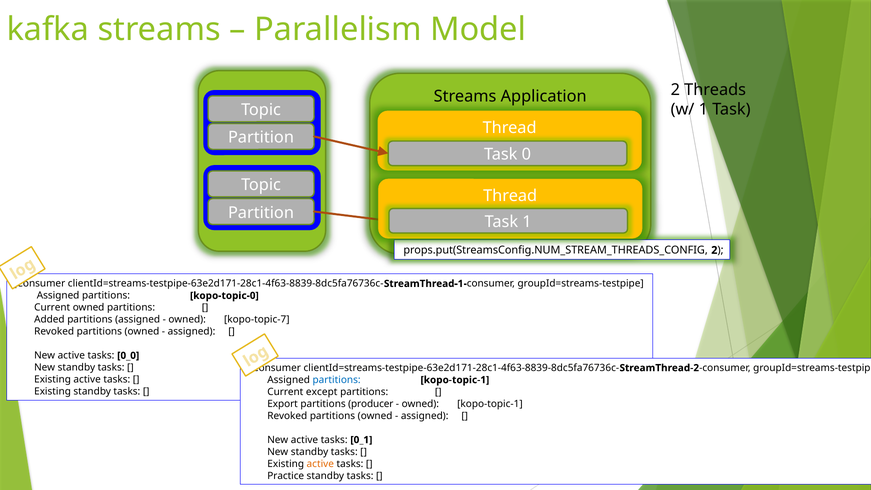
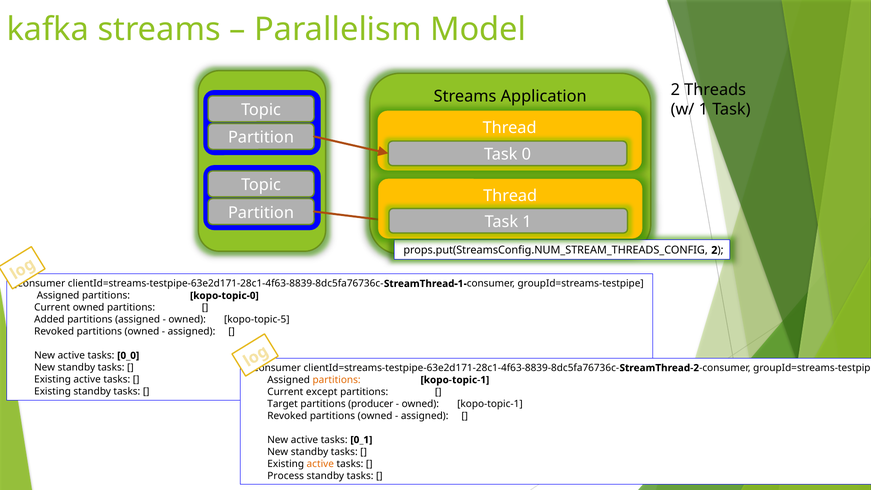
kopo-topic-7: kopo-topic-7 -> kopo-topic-5 (257, 320)
partitions colour: blue -> orange (337, 380)
Export: Export -> Target (283, 404)
Practice: Practice -> Process (286, 476)
